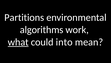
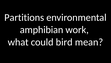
algorithms: algorithms -> amphibian (42, 29)
what underline: present -> none (18, 42)
into: into -> bird (64, 42)
